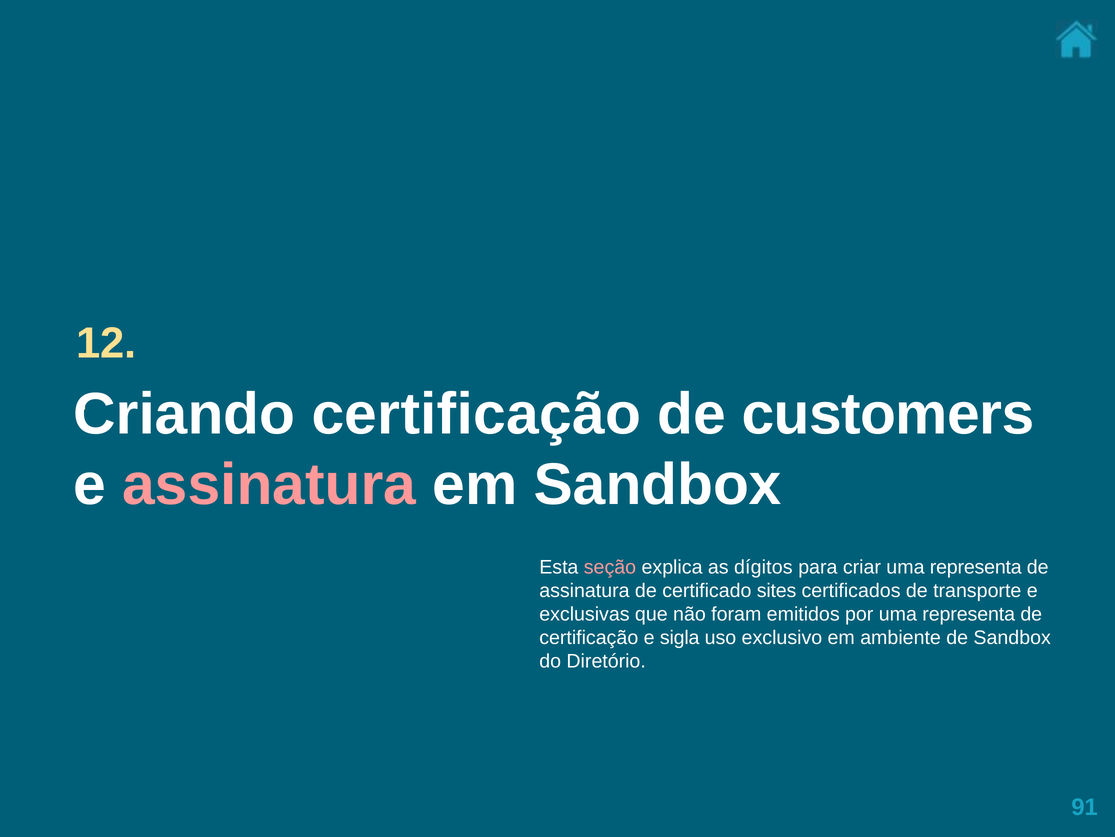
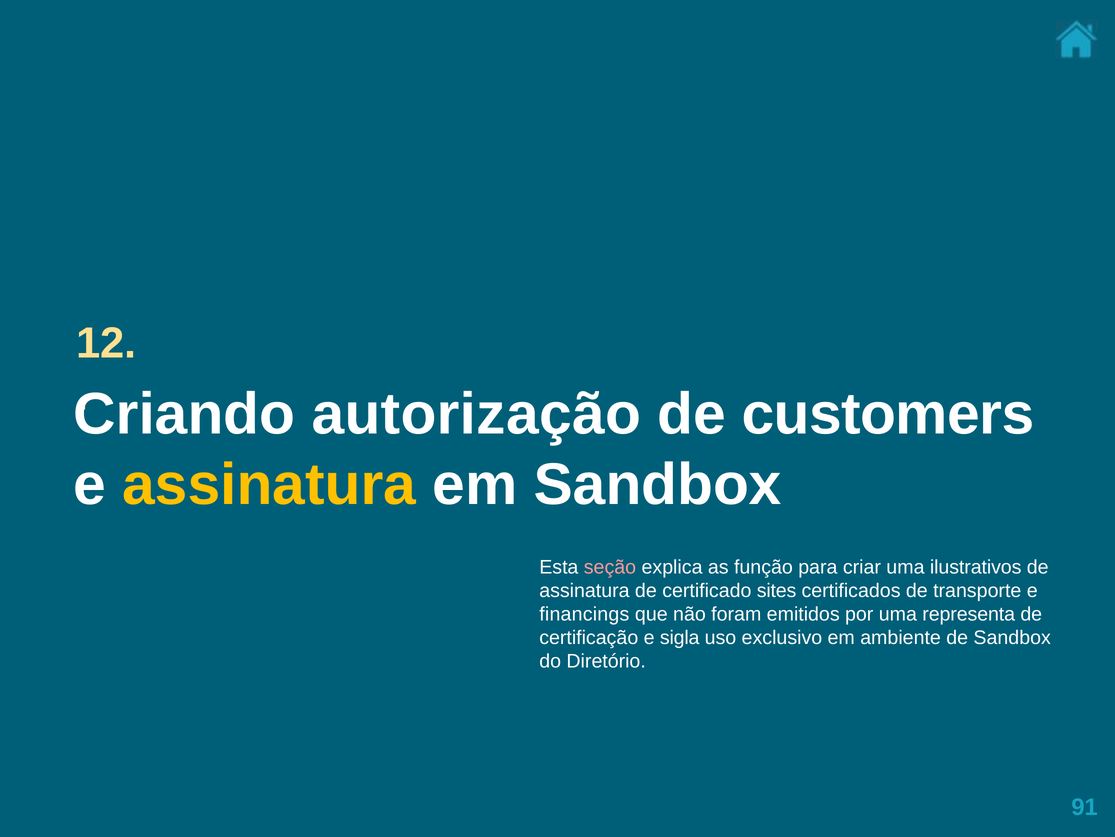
certificação: certificação -> autorização (476, 414)
assinatura colour: pink -> yellow (269, 485)
dígitos: dígitos -> função (763, 567)
criar uma representa: representa -> ilustrativos (976, 567)
exclusivas: exclusivas -> financings (584, 614)
